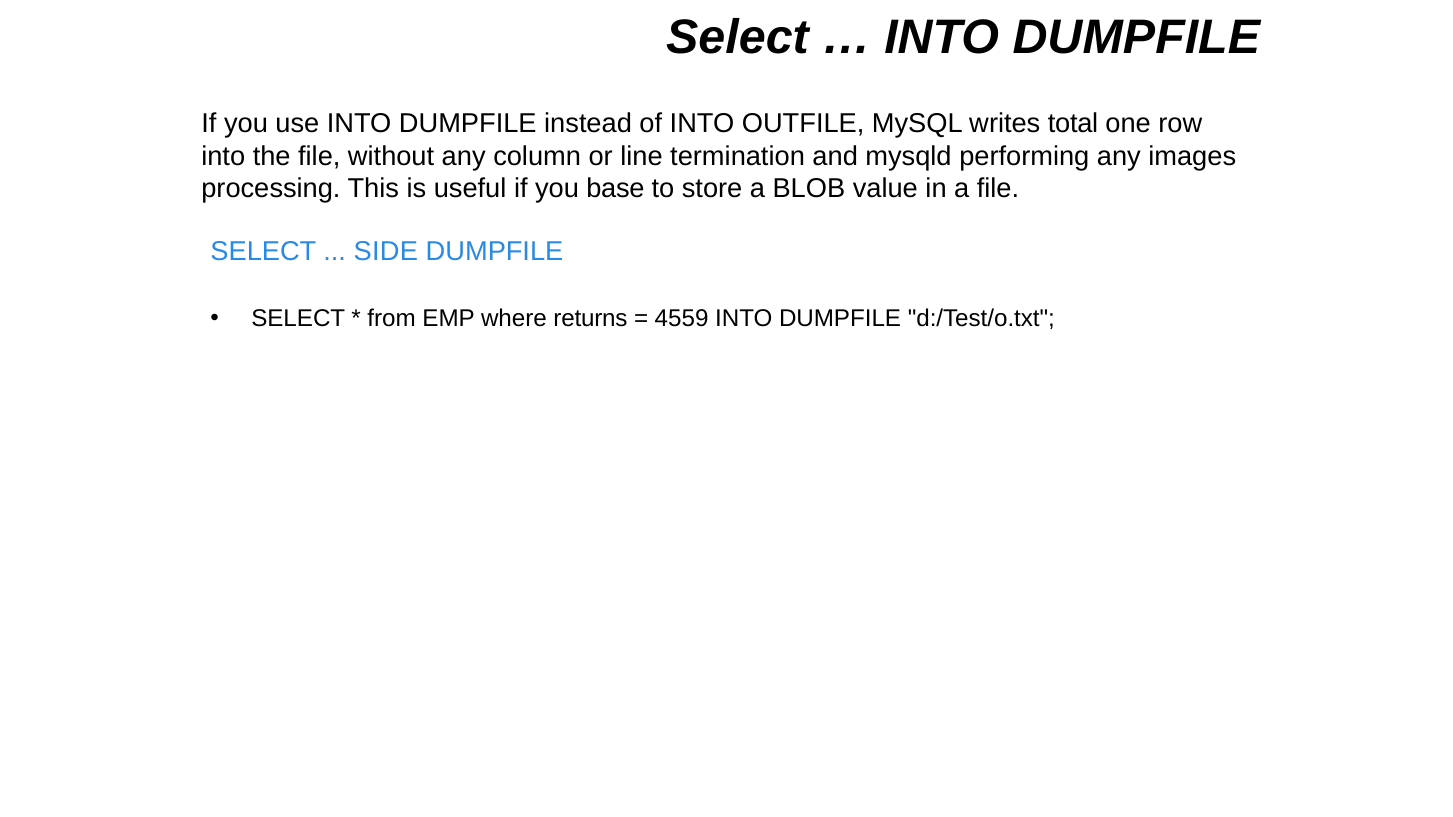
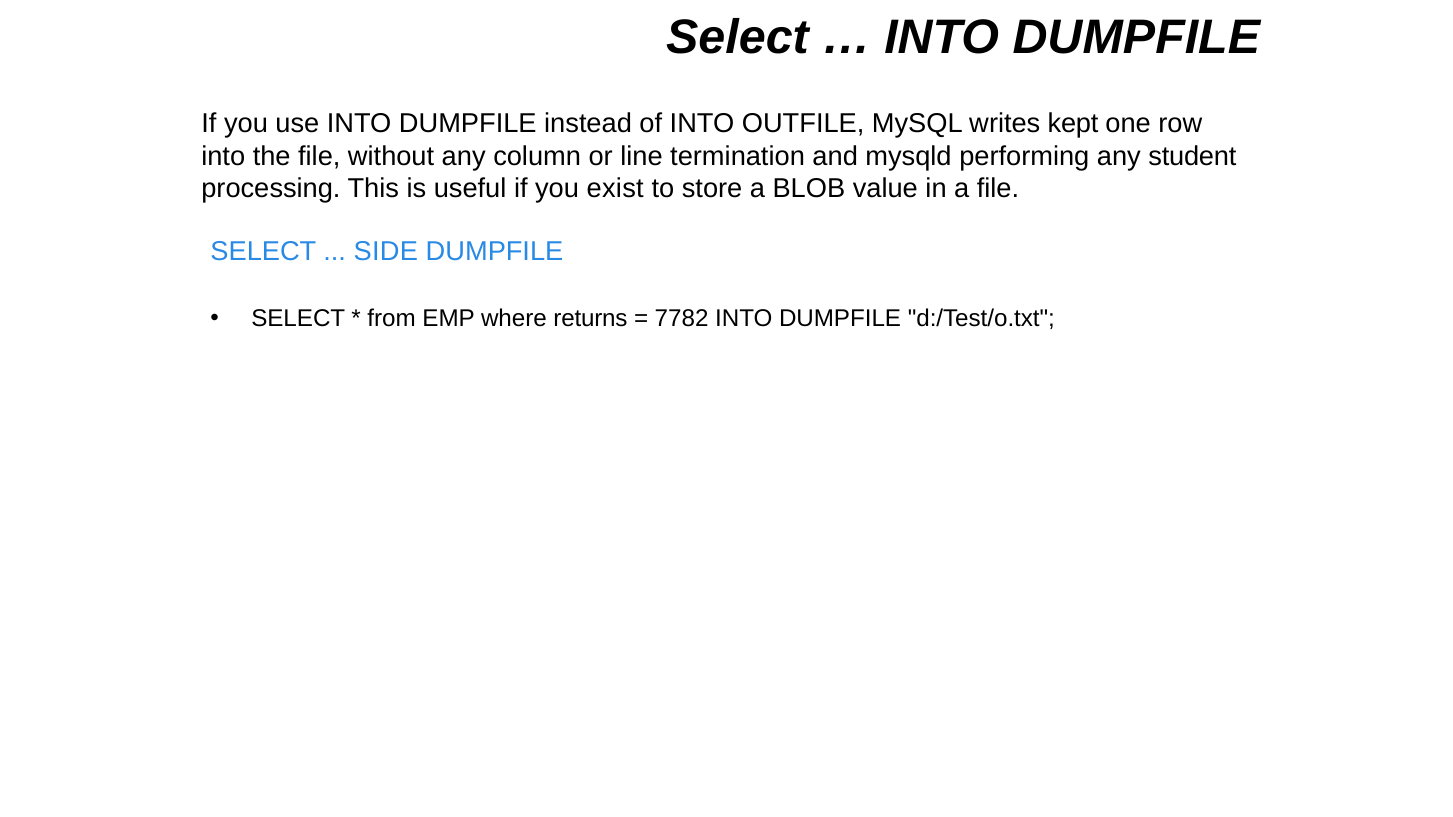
total: total -> kept (1073, 123)
images: images -> student (1192, 156)
base: base -> exist (615, 189)
4559: 4559 -> 7782 (682, 319)
